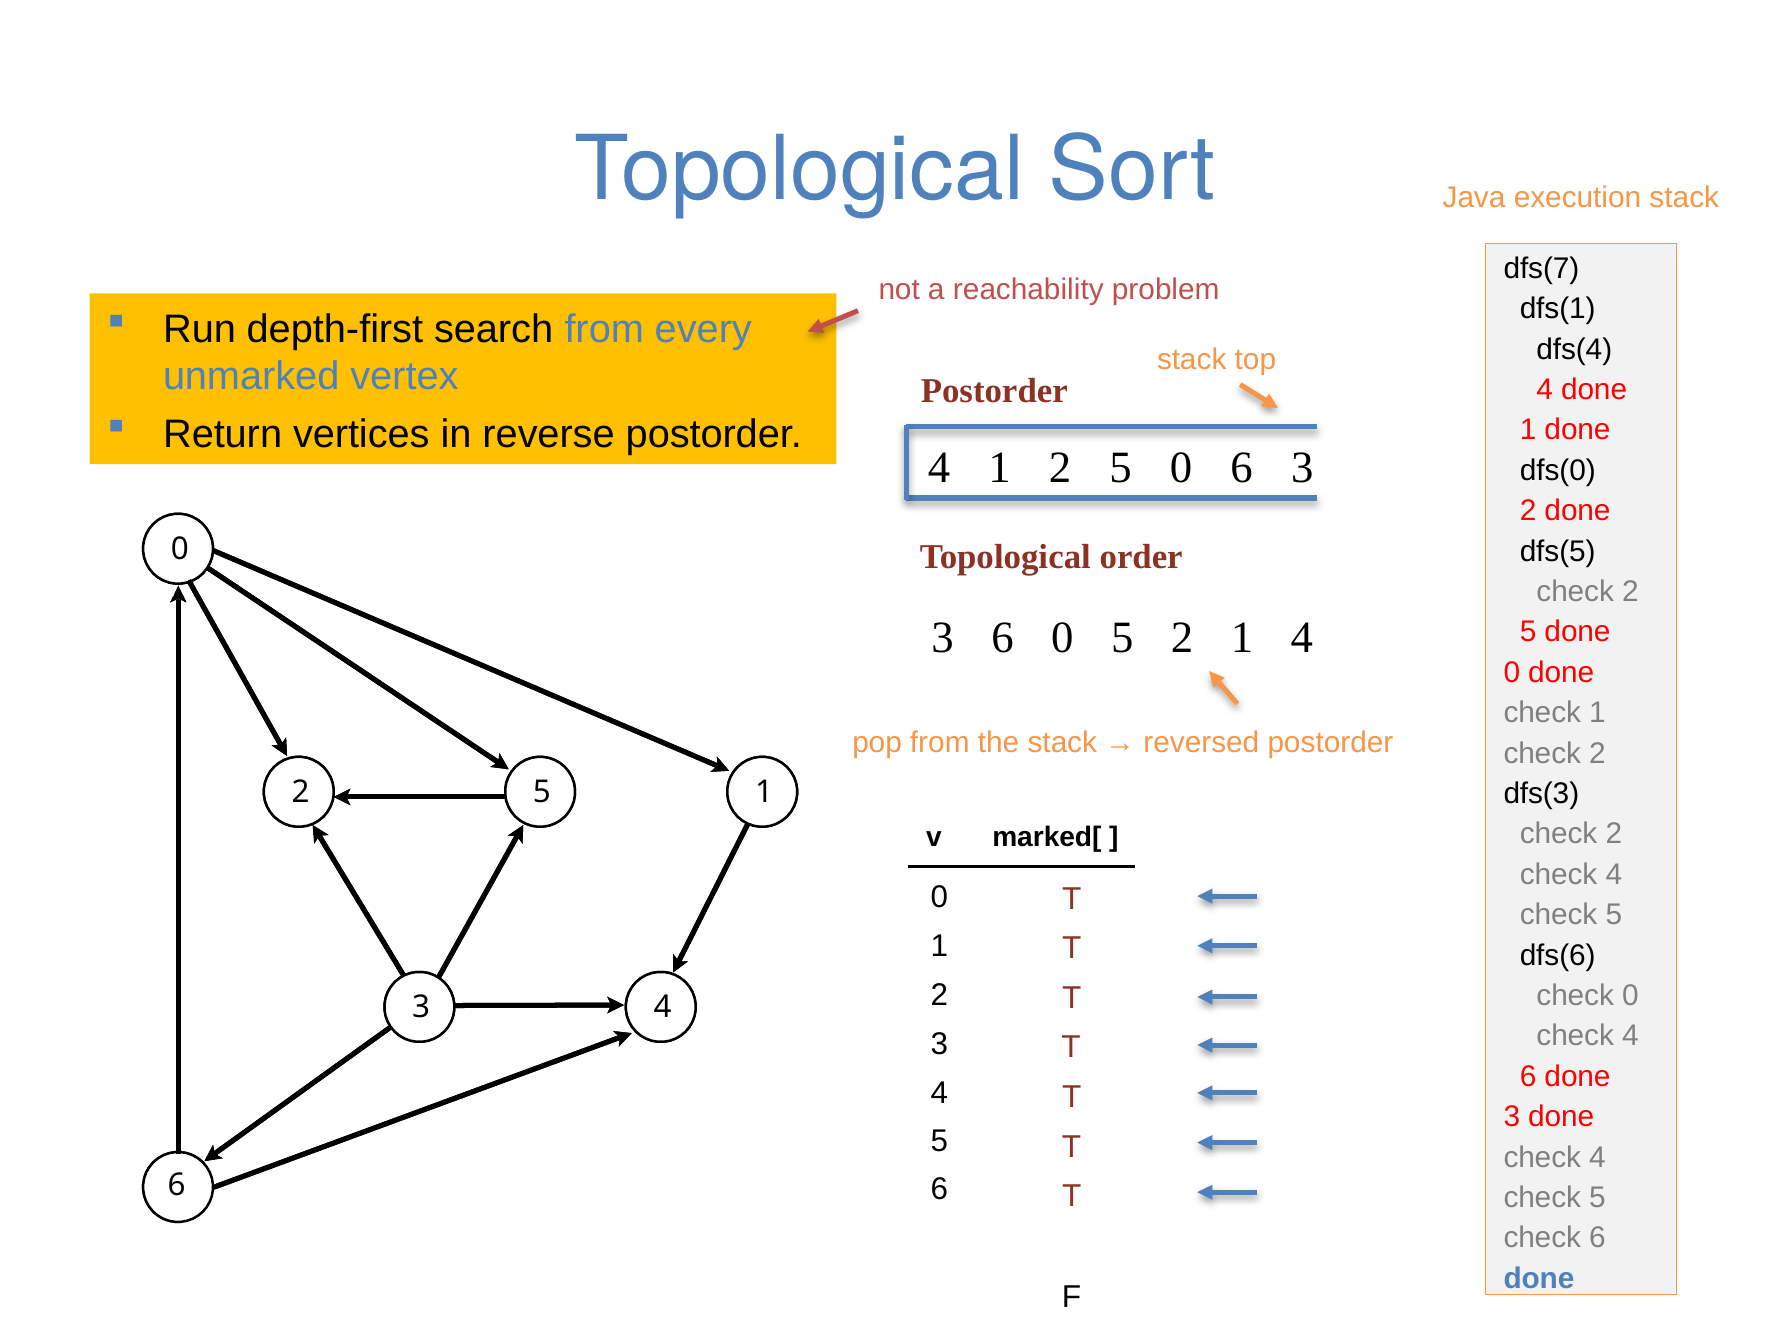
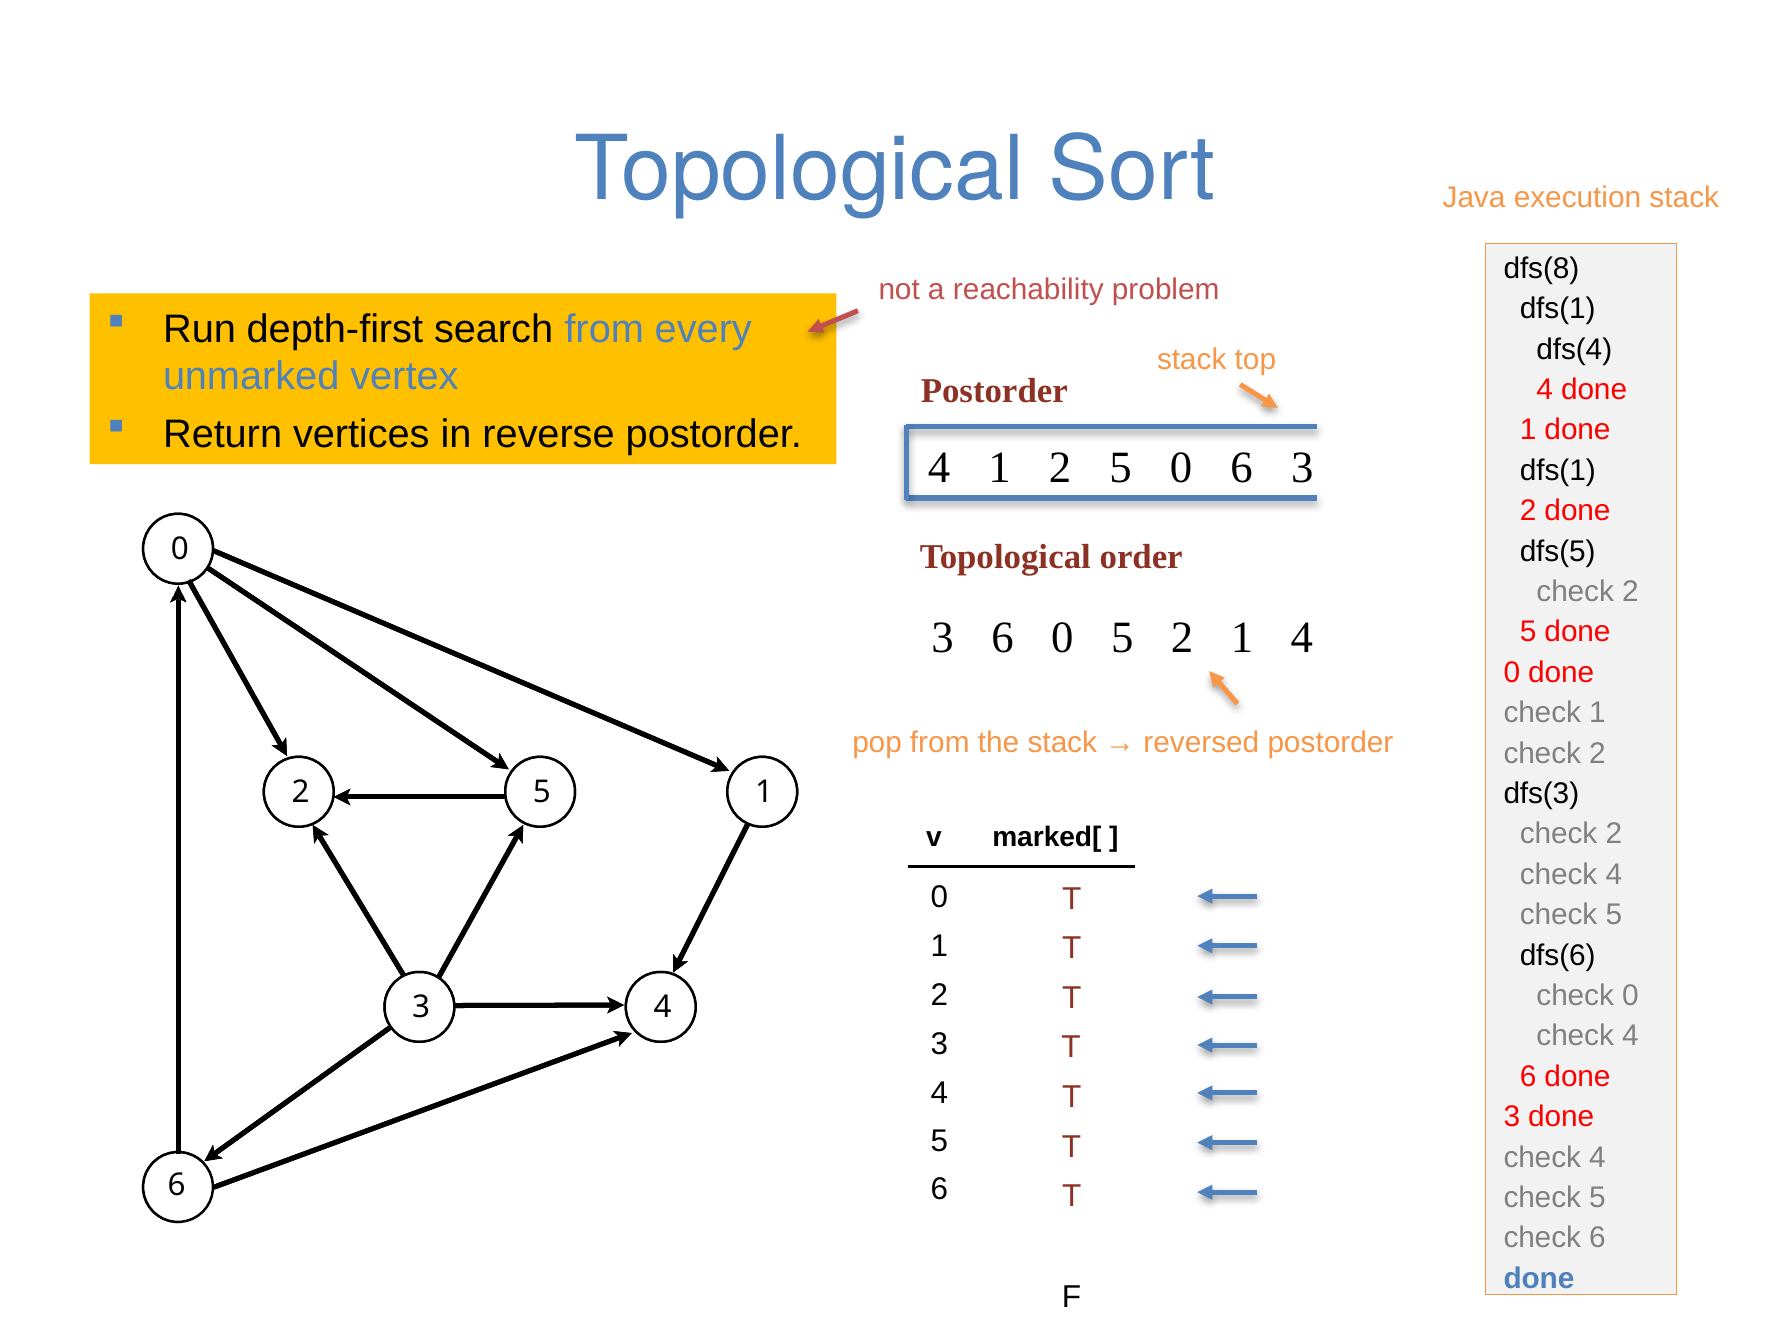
dfs(7: dfs(7 -> dfs(8 (1541, 269)
dfs(0: dfs(0 -> dfs(1 (1558, 471)
